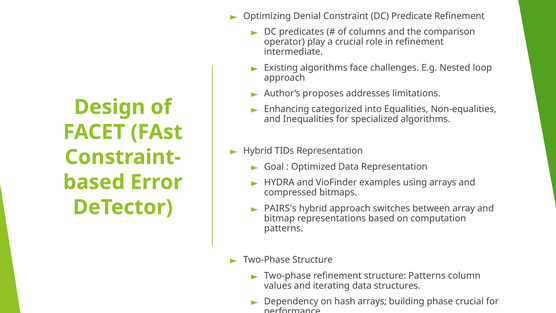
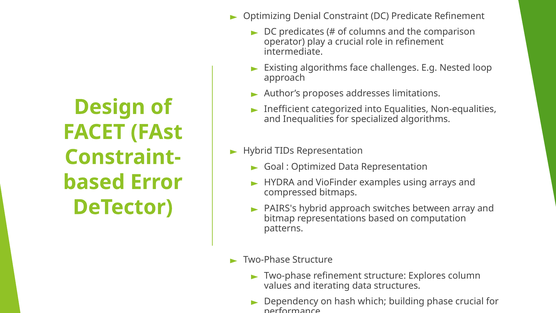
Enhancing: Enhancing -> Inefficient (287, 109)
structure Patterns: Patterns -> Explores (427, 276)
hash arrays: arrays -> which (372, 301)
